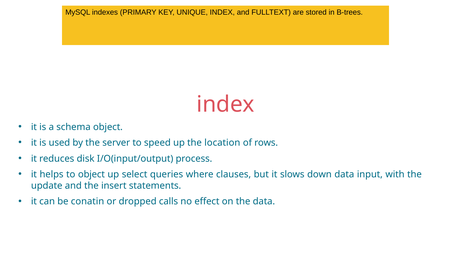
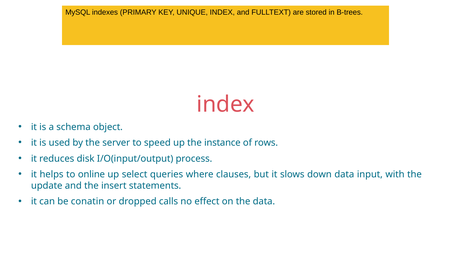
location: location -> instance (222, 143)
to object: object -> online (91, 174)
